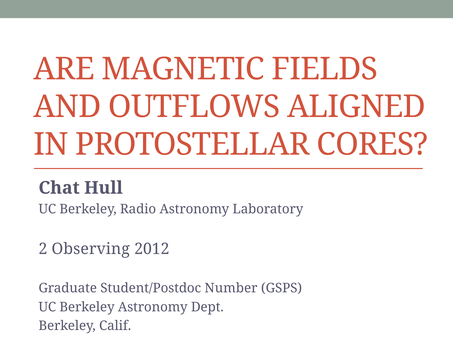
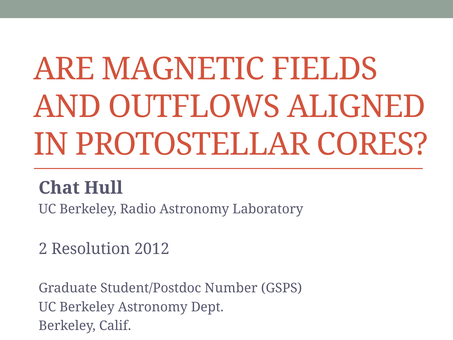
Observing: Observing -> Resolution (91, 249)
